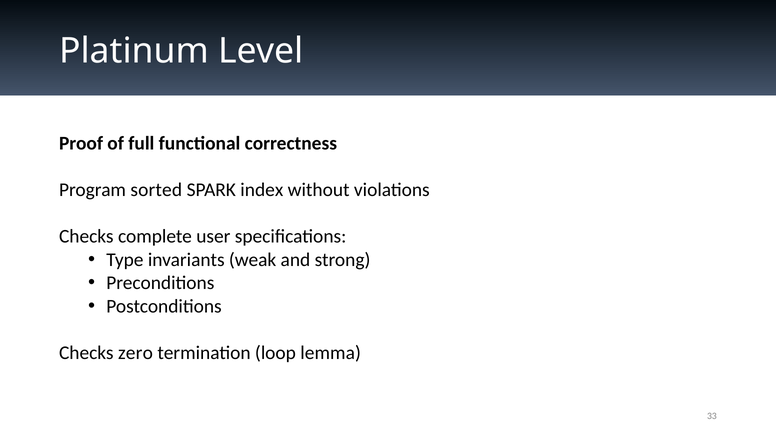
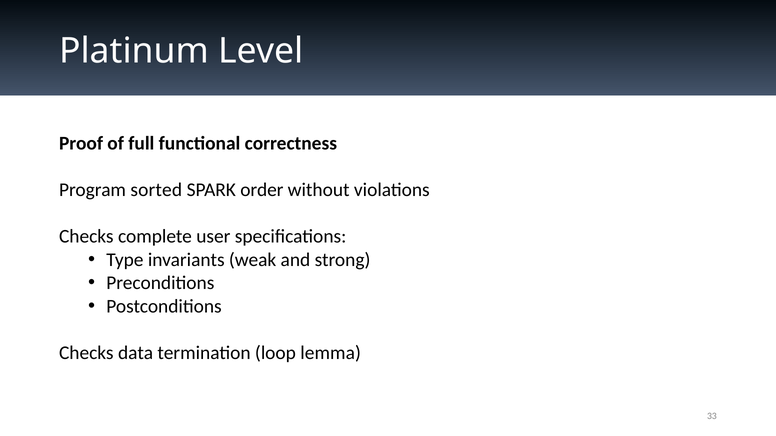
index: index -> order (262, 190)
zero: zero -> data (136, 353)
